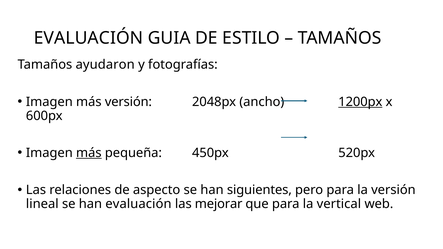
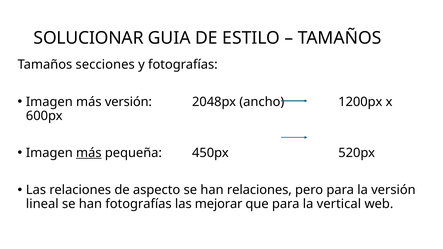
EVALUACIÓN: EVALUACIÓN -> SOLUCIONAR (89, 38)
ayudaron: ayudaron -> secciones (105, 65)
1200px underline: present -> none (360, 102)
han siguientes: siguientes -> relaciones (259, 190)
han evaluación: evaluación -> fotografías (139, 204)
